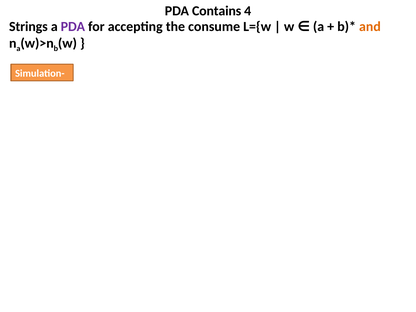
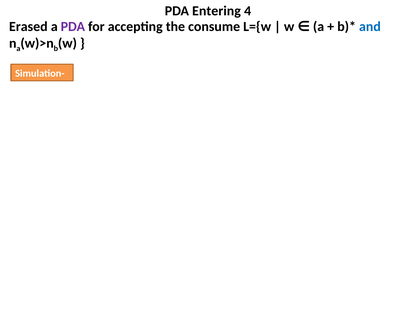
Contains: Contains -> Entering (217, 11)
Strings: Strings -> Erased (28, 27)
and colour: orange -> blue (370, 27)
